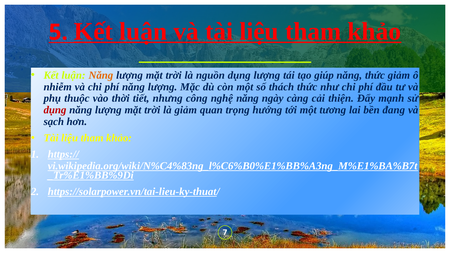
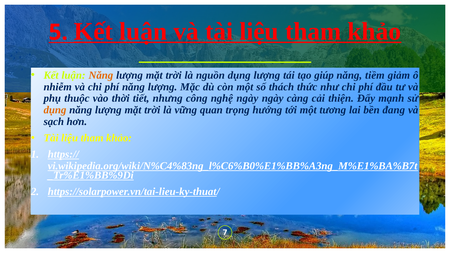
năng thức: thức -> tiềm (375, 75)
nghệ năng: năng -> ngày (247, 98)
dụng colour: red -> orange (55, 110)
là giảm: giảm -> vững (186, 110)
